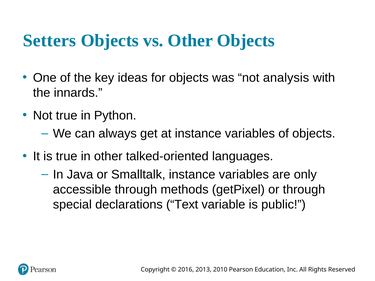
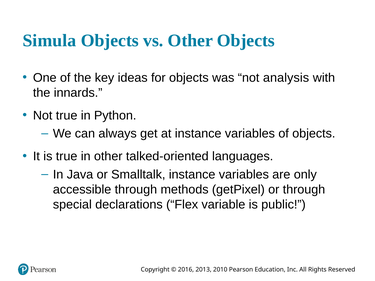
Setters: Setters -> Simula (49, 41)
Text: Text -> Flex (182, 205)
